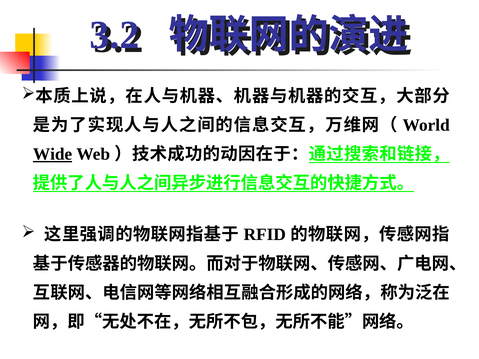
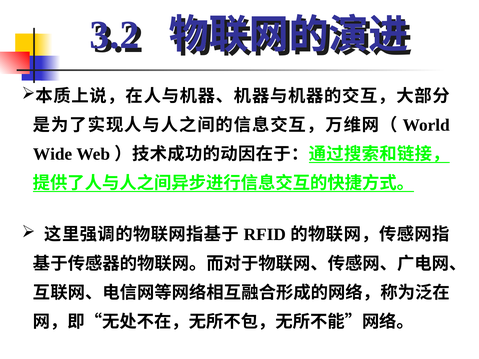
Wide underline: present -> none (53, 154)
